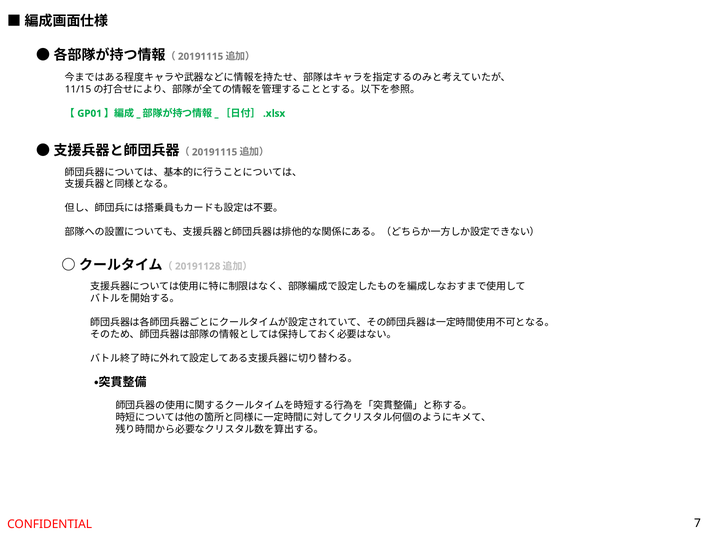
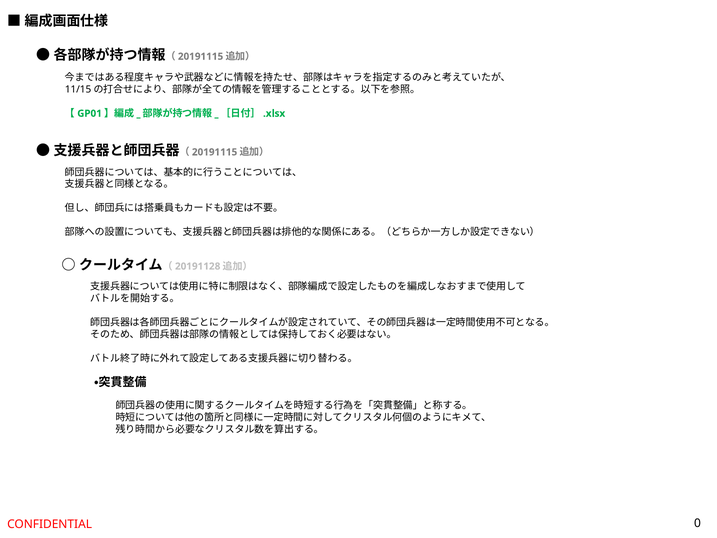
7: 7 -> 0 (697, 523)
